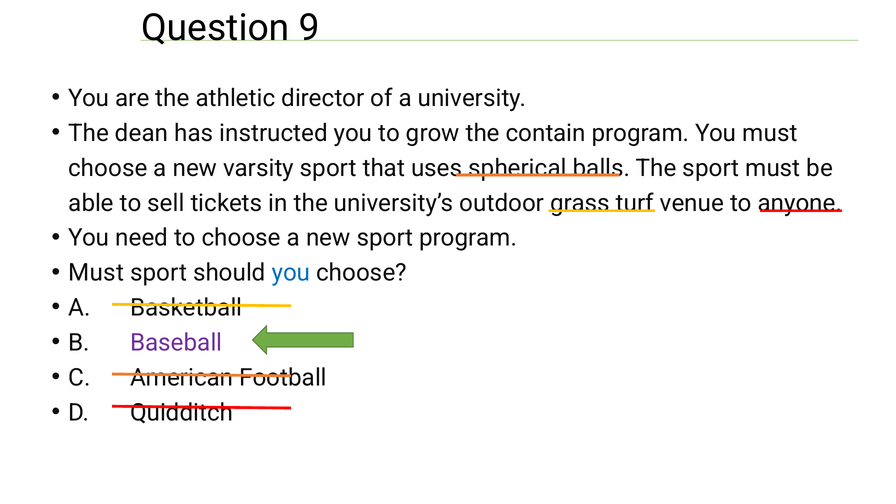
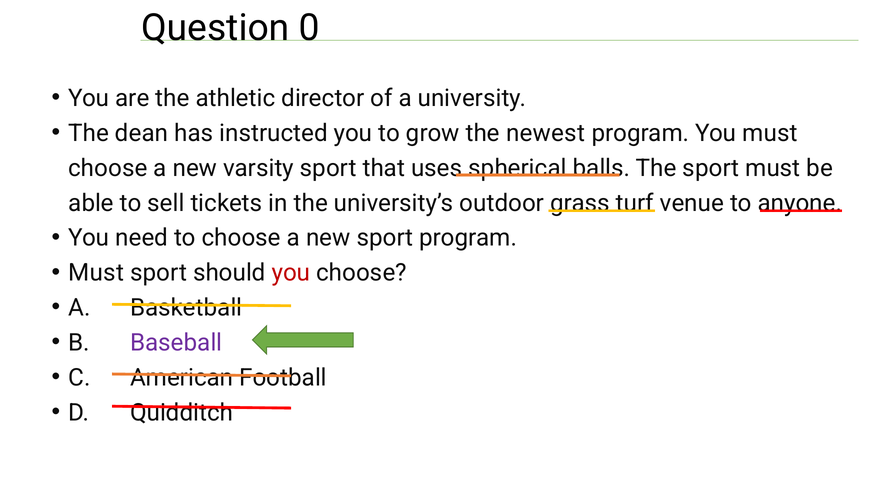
9: 9 -> 0 (309, 28)
contain: contain -> newest (546, 133)
you colour: blue -> red (291, 273)
